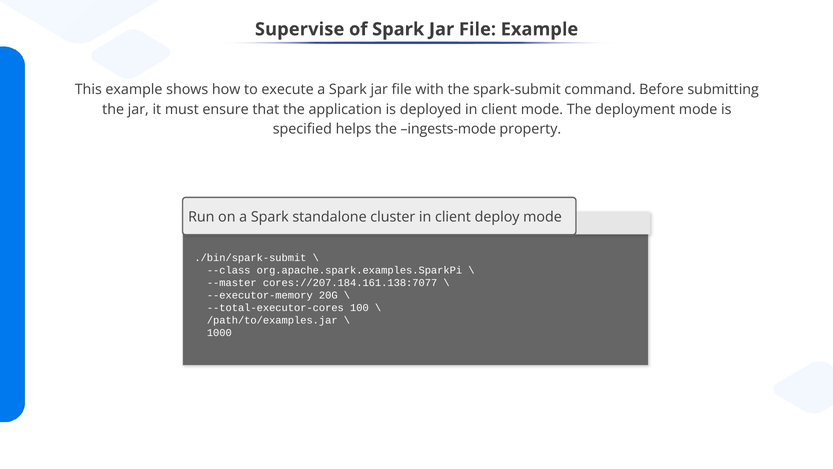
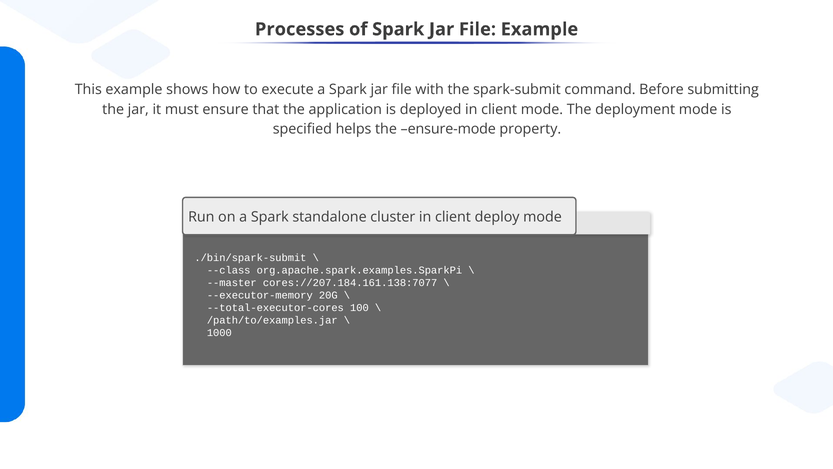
Supervise: Supervise -> Processes (300, 29)
ingests-mode: ingests-mode -> ensure-mode (448, 129)
